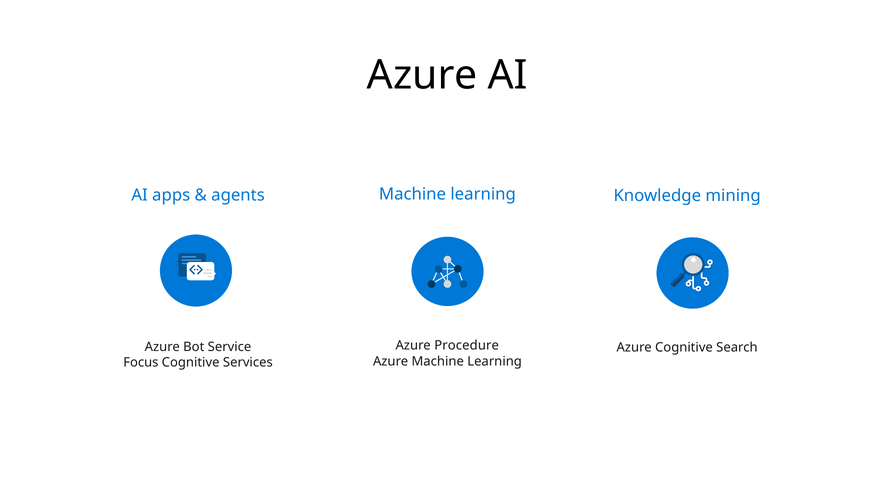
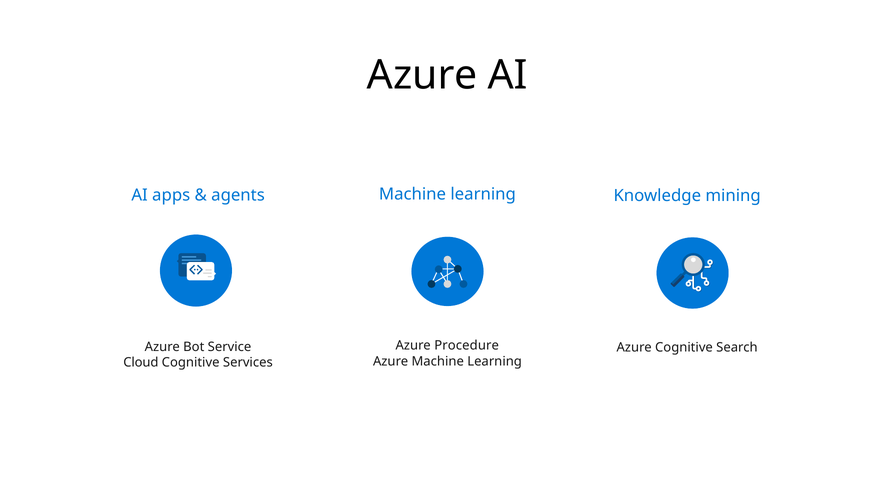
Focus: Focus -> Cloud (141, 363)
